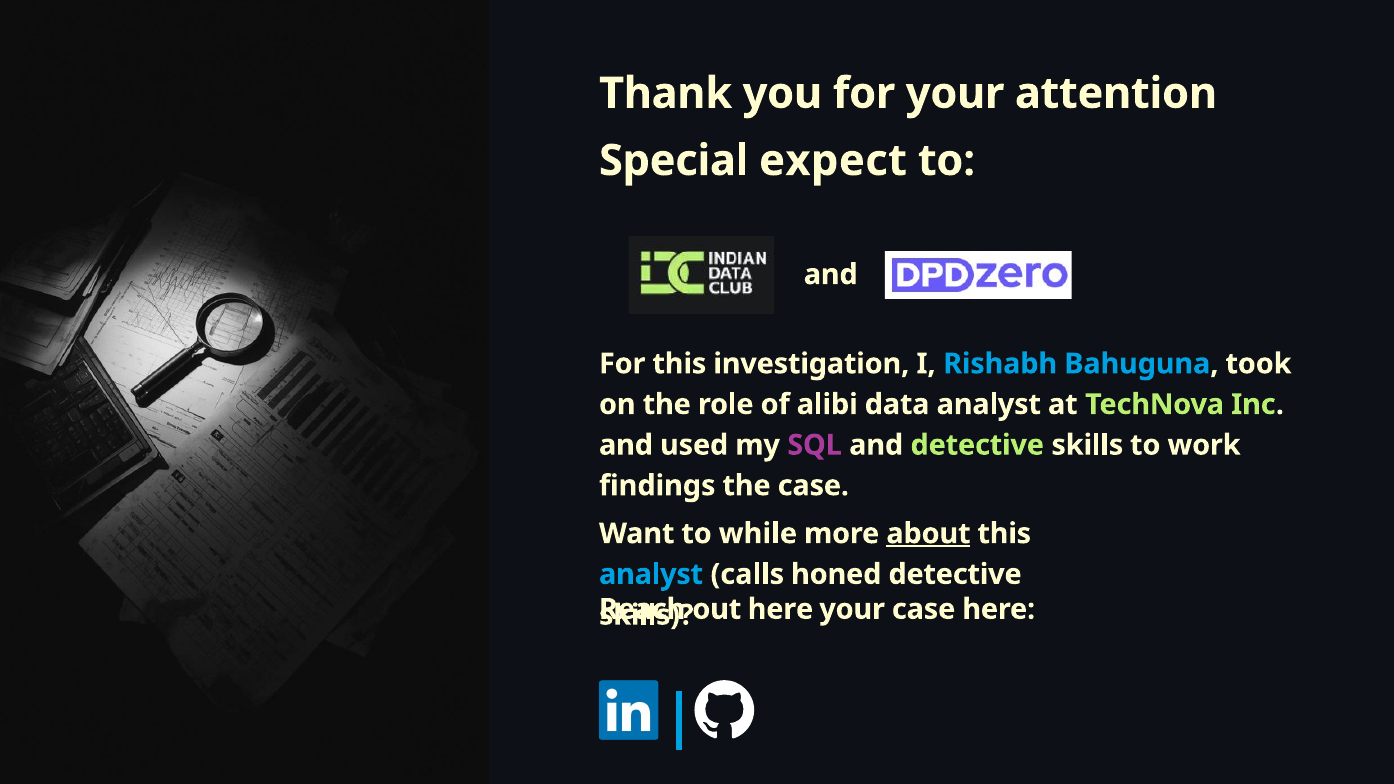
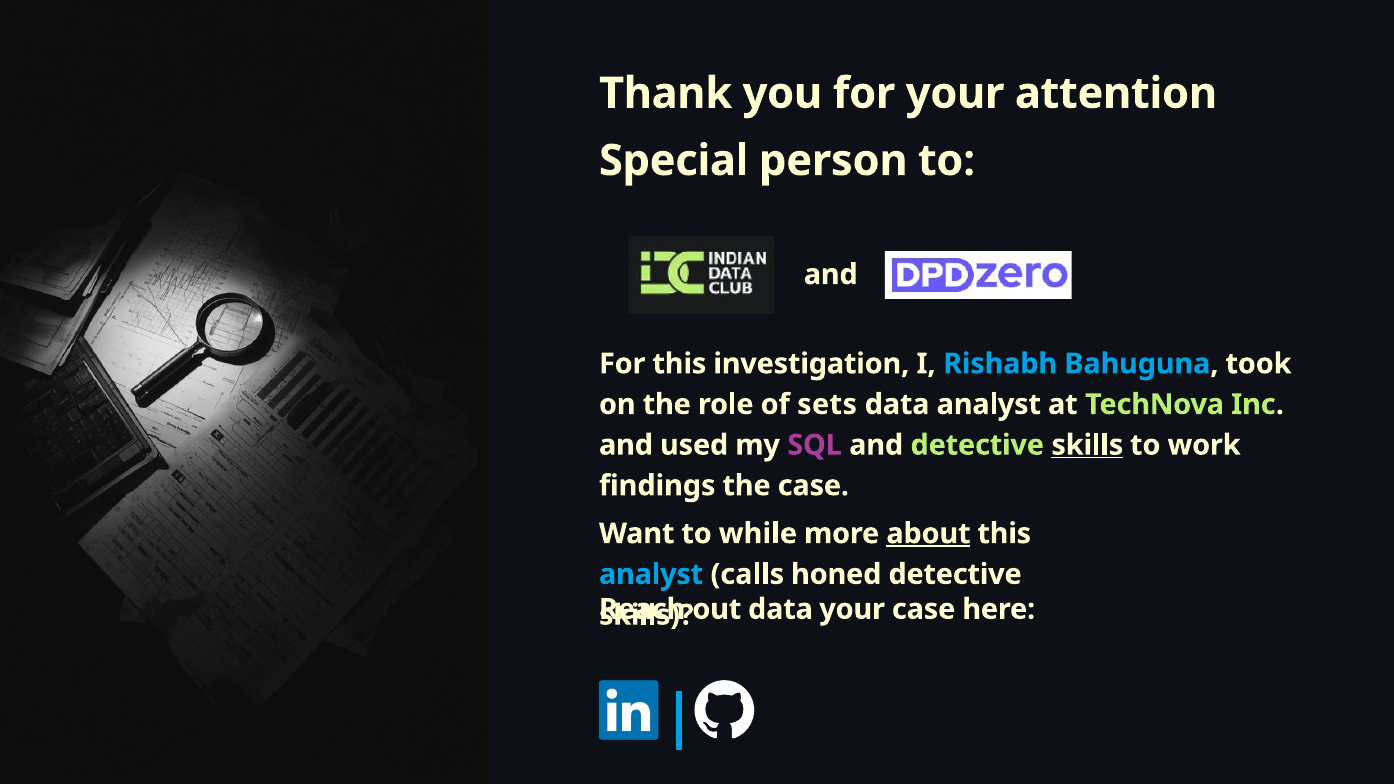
expect: expect -> person (833, 161)
alibi: alibi -> sets (827, 405)
skills underline: none -> present (1087, 445)
out here: here -> data (780, 609)
